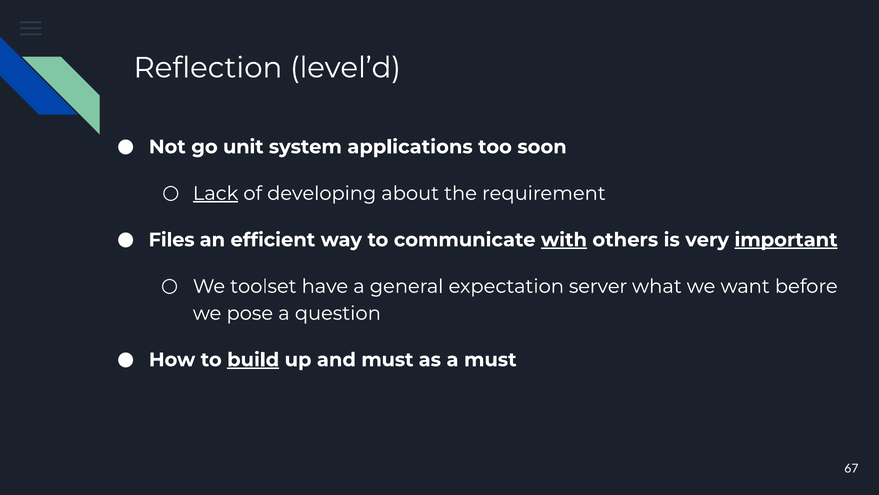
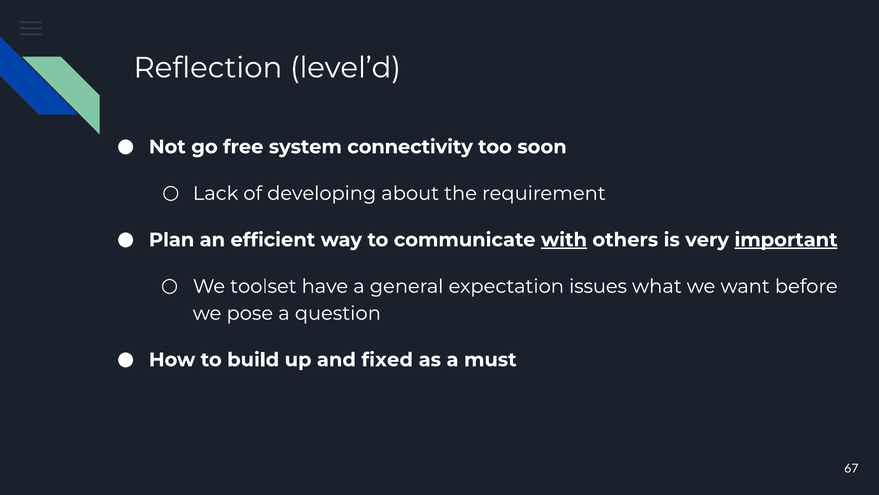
unit: unit -> free (243, 147)
applications: applications -> connectivity (410, 147)
Lack underline: present -> none (216, 193)
Files: Files -> Plan (172, 240)
server: server -> issues (598, 286)
build underline: present -> none (253, 359)
and must: must -> fixed (387, 359)
